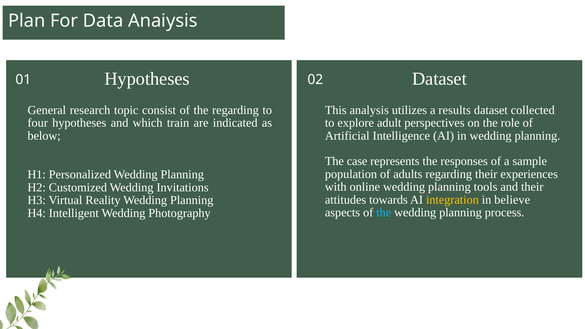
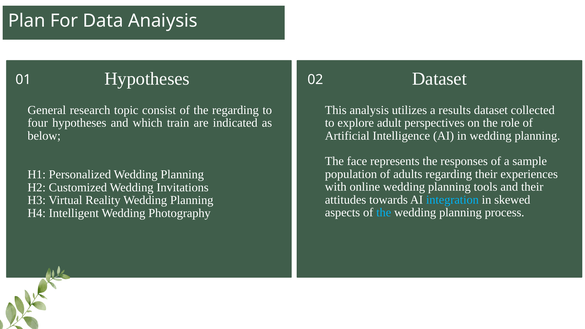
case: case -> face (357, 161)
integration colour: yellow -> light blue (452, 200)
believe: believe -> skewed (512, 200)
